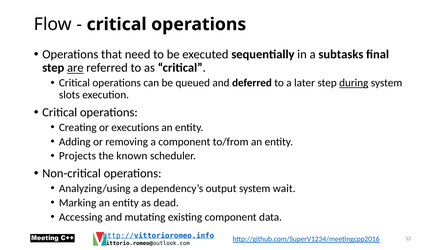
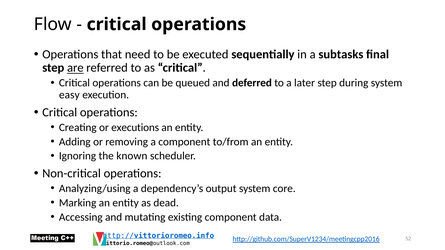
during underline: present -> none (354, 83)
slots: slots -> easy (69, 95)
Projects: Projects -> Ignoring (78, 156)
wait: wait -> core (284, 189)
